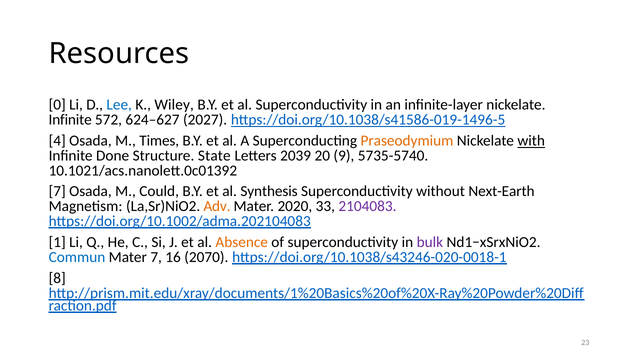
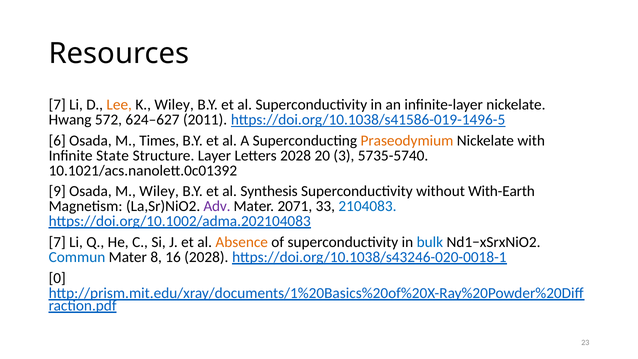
0: 0 -> 7 (57, 105)
Lee colour: blue -> orange (119, 105)
Infinite: Infinite -> Hwang (70, 120)
2027: 2027 -> 2011 (205, 120)
4: 4 -> 6 (57, 141)
with underline: present -> none (531, 141)
Done: Done -> State (113, 156)
State: State -> Layer (214, 156)
Letters 2039: 2039 -> 2028 (296, 156)
9: 9 -> 3 (344, 156)
7: 7 -> 9 (57, 191)
M Could: Could -> Wiley (159, 191)
Next-Earth: Next-Earth -> With-Earth (501, 191)
Adv colour: orange -> purple (217, 206)
2020: 2020 -> 2071 (295, 206)
2104083 colour: purple -> blue (367, 206)
1: 1 -> 7 (57, 242)
bulk colour: purple -> blue (430, 242)
Mater 7: 7 -> 8 (156, 257)
16 2070: 2070 -> 2028 (206, 257)
8: 8 -> 0 (57, 278)
